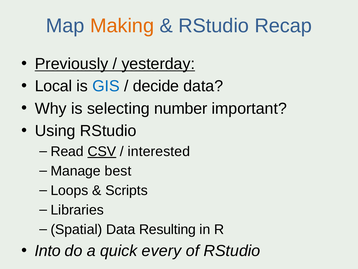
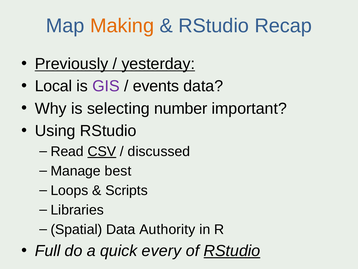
GIS colour: blue -> purple (106, 86)
decide: decide -> events (156, 86)
interested: interested -> discussed (159, 151)
Resulting: Resulting -> Authority (167, 229)
Into: Into -> Full (48, 250)
RStudio underline: none -> present (232, 250)
